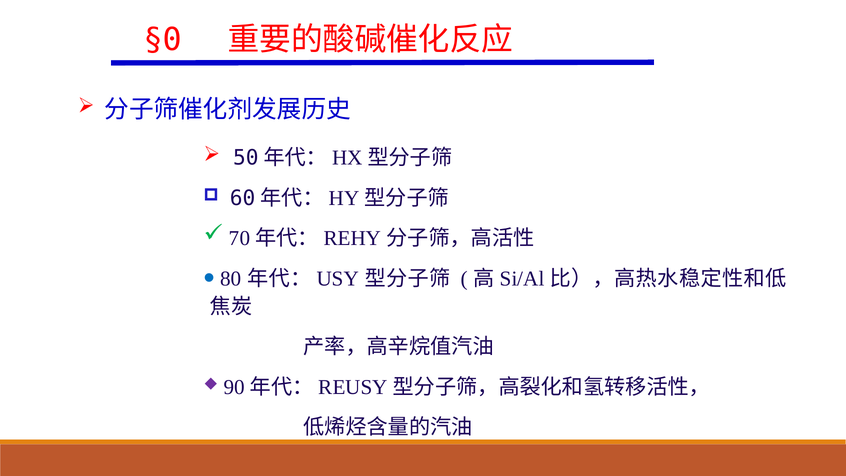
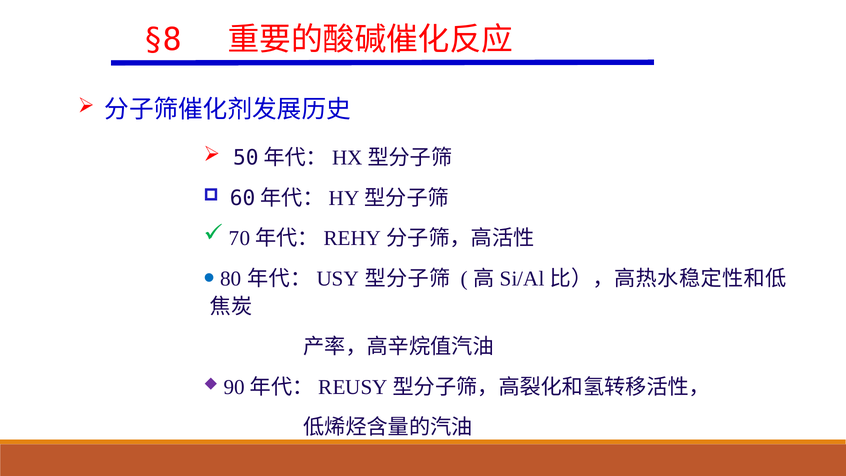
§0: §0 -> §8 (163, 40)
